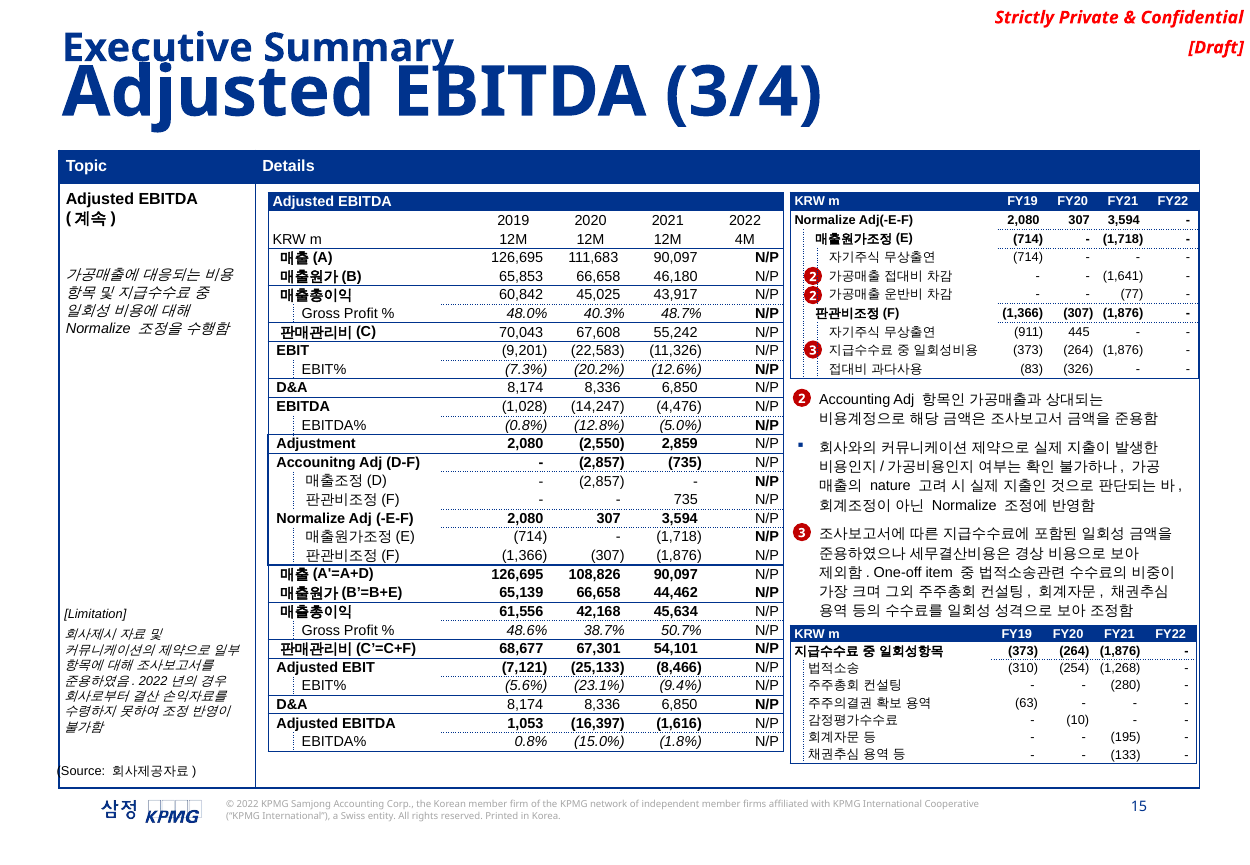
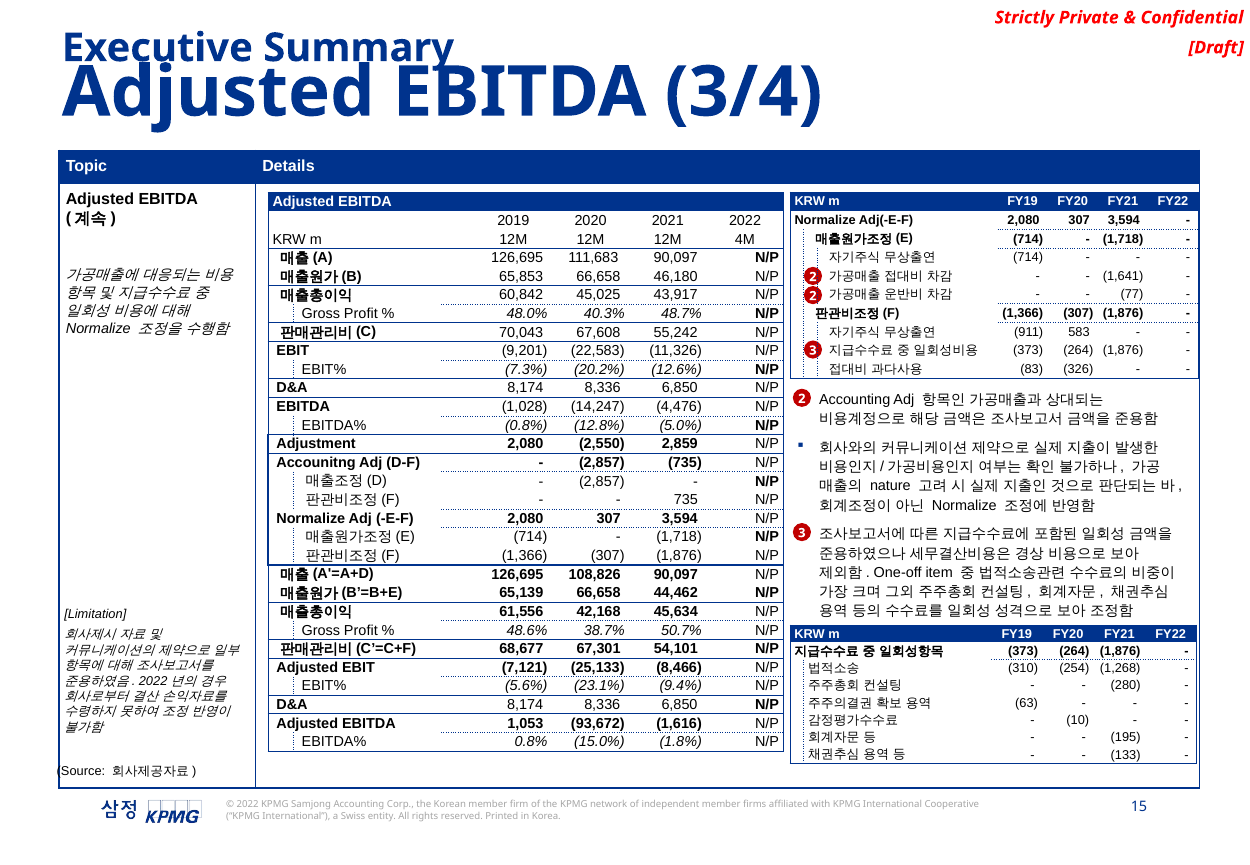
445: 445 -> 583 (1079, 332)
16,397: 16,397 -> 93,672 (598, 724)
